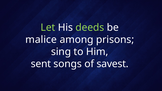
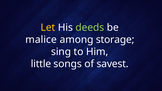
Let colour: light green -> yellow (48, 28)
prisons: prisons -> storage (115, 40)
sent: sent -> little (41, 64)
